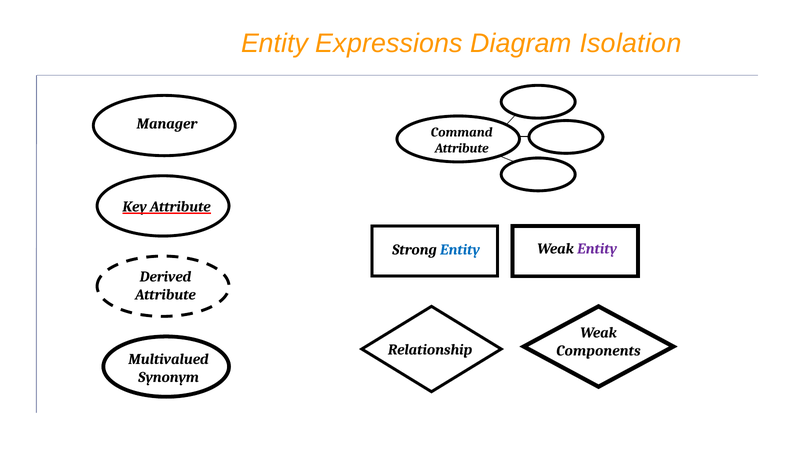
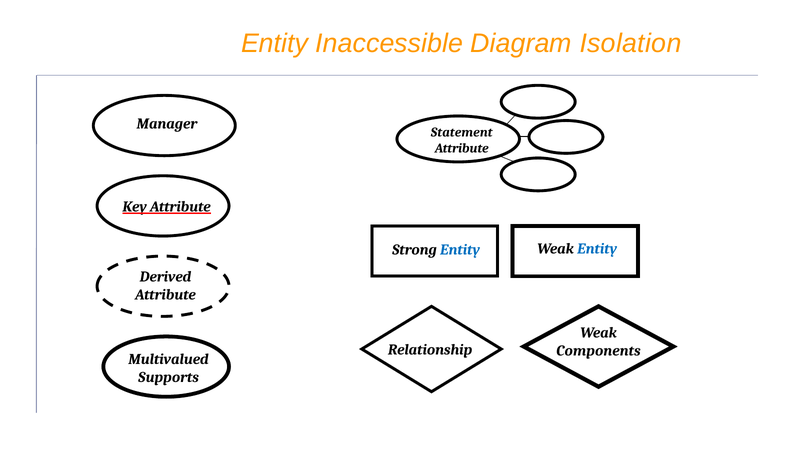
Expressions: Expressions -> Inaccessible (389, 44)
Command: Command -> Statement (462, 133)
Entity colour: purple -> blue (597, 249)
Synonym: Synonym -> Supports (169, 378)
